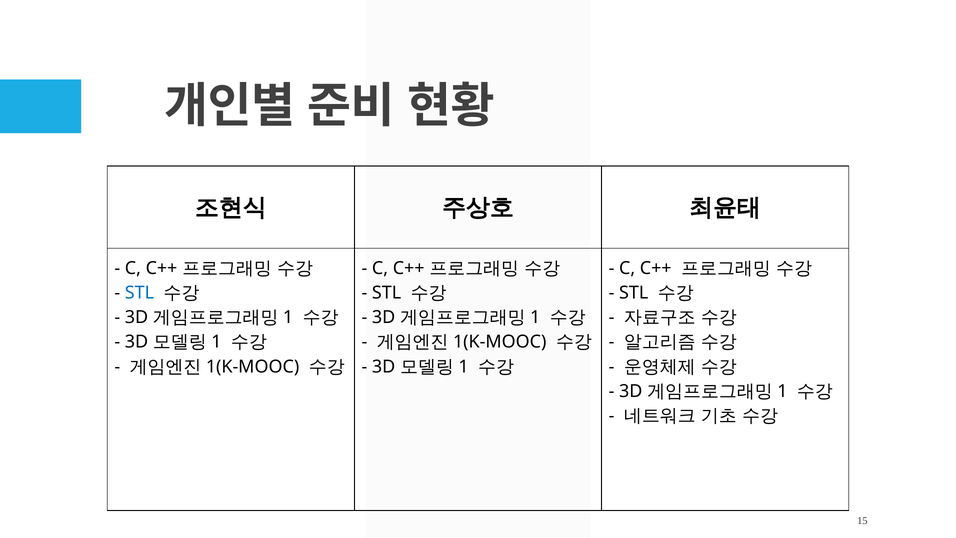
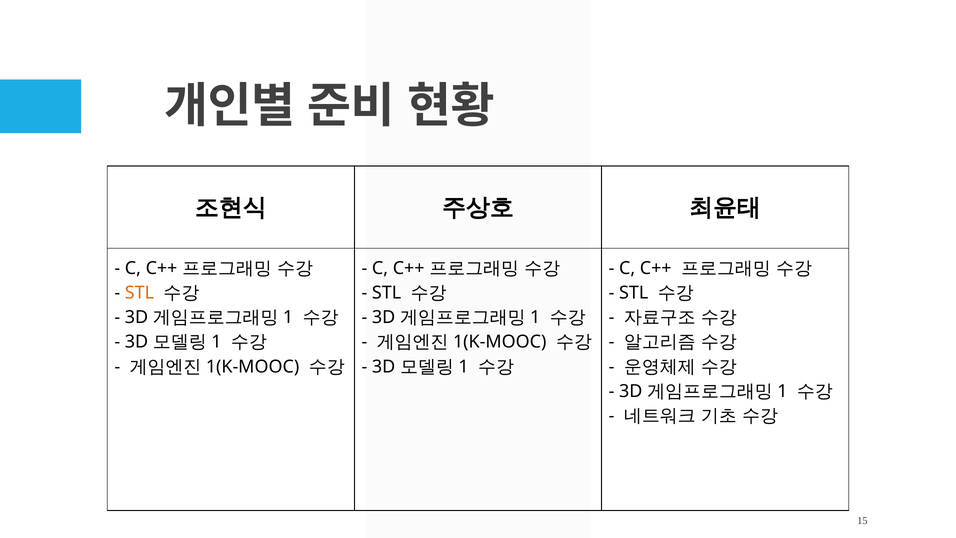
STL colour: blue -> orange (139, 293)
